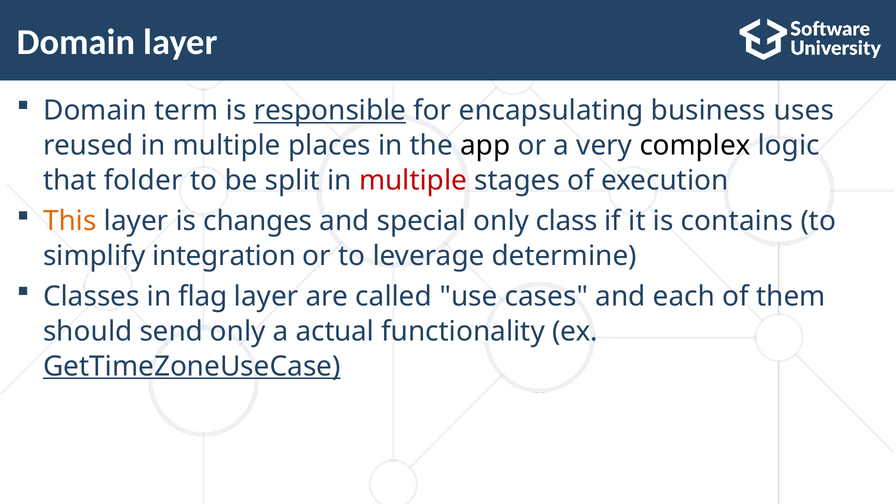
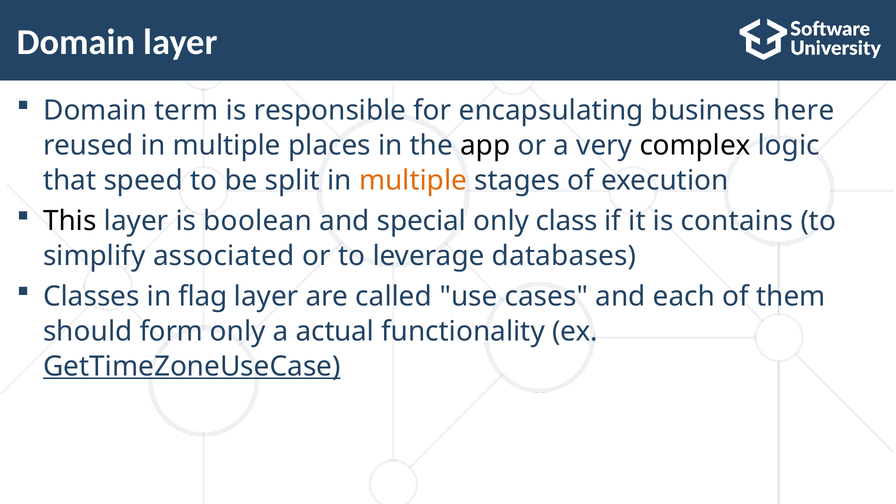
responsible underline: present -> none (330, 111)
uses: uses -> here (804, 111)
folder: folder -> speed (143, 180)
multiple colour: red -> orange (413, 180)
This colour: orange -> black (70, 221)
changes: changes -> boolean (258, 221)
integration: integration -> associated (224, 256)
determine: determine -> databases (564, 256)
send: send -> form (171, 331)
